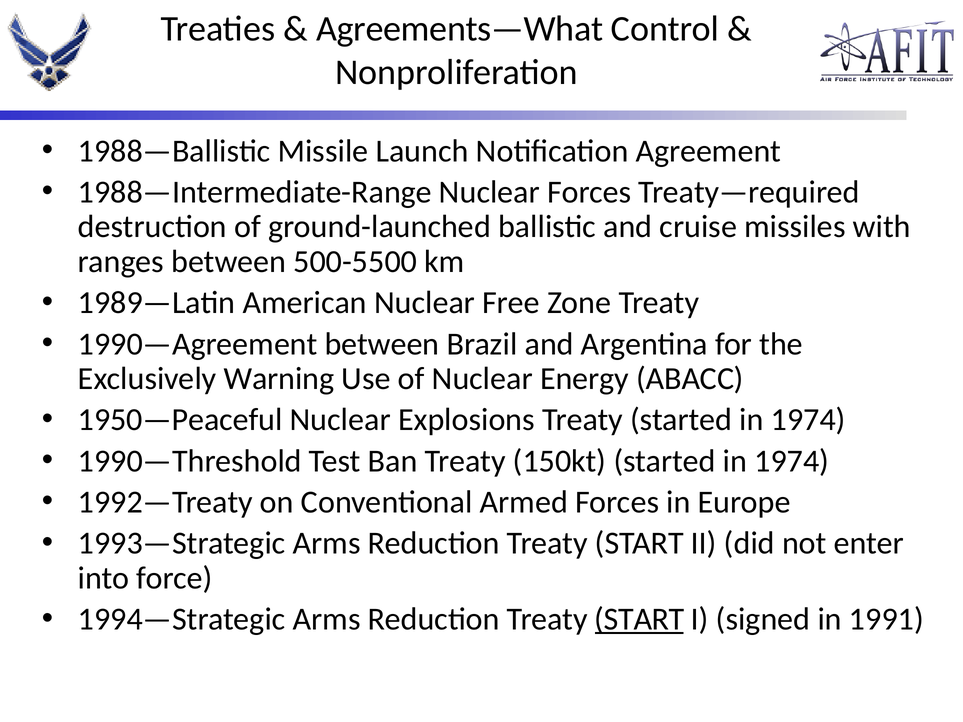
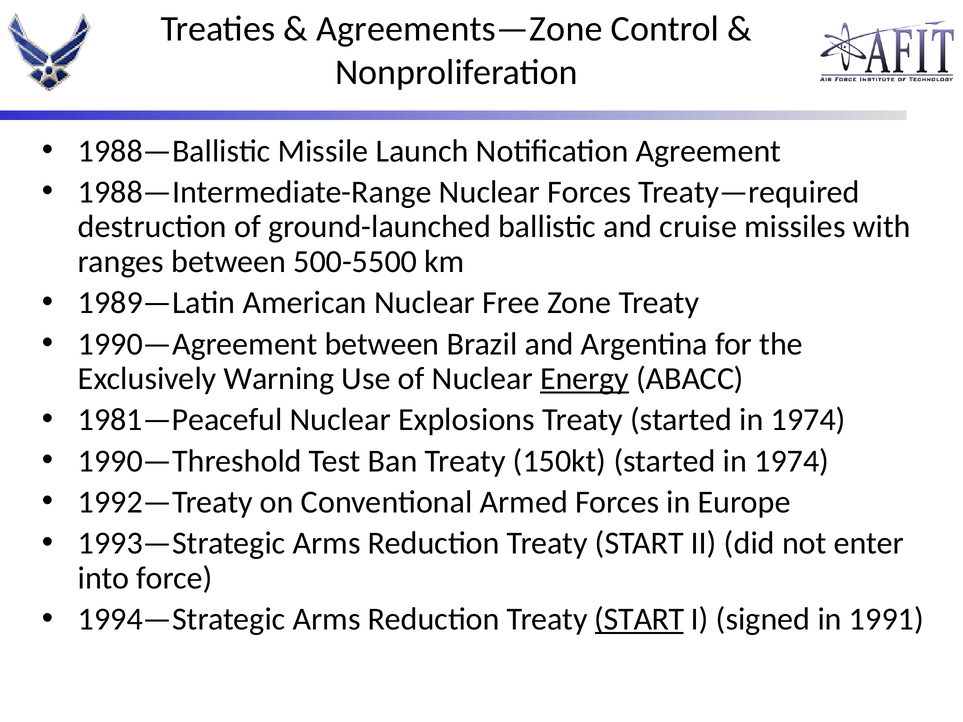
Agreements—What: Agreements—What -> Agreements—Zone (459, 29)
Energy underline: none -> present (585, 379)
1950—Peaceful: 1950—Peaceful -> 1981—Peaceful (180, 420)
